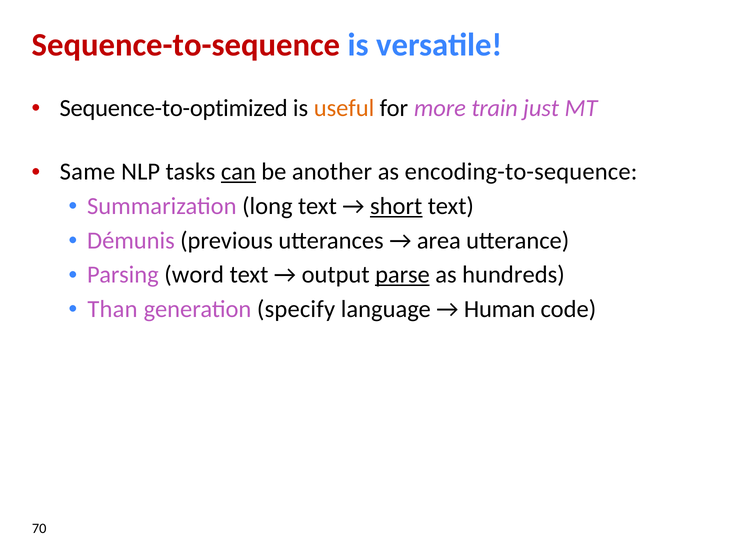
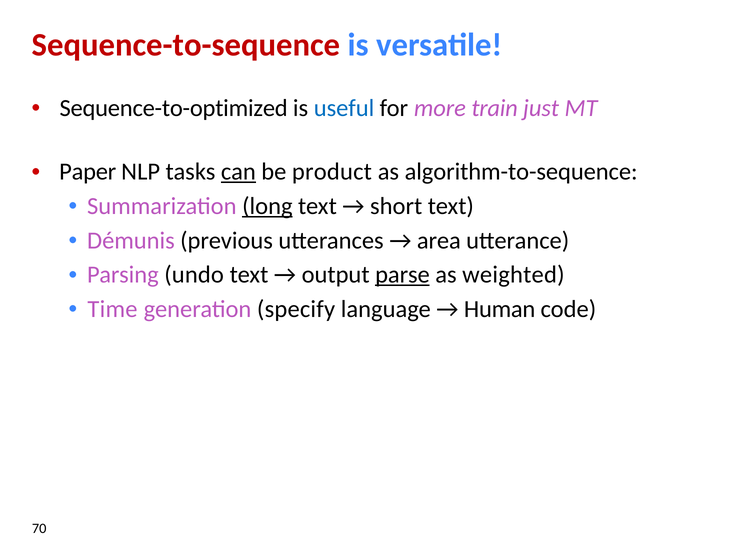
useful colour: orange -> blue (344, 108)
Same: Same -> Paper (88, 172)
another: another -> product (332, 172)
encoding-to-sequence: encoding-to-sequence -> algorithm-to-sequence (521, 172)
long underline: none -> present (267, 206)
short underline: present -> none (396, 206)
word: word -> undo (194, 275)
hundreds: hundreds -> weighted (513, 275)
Than: Than -> Time (113, 309)
